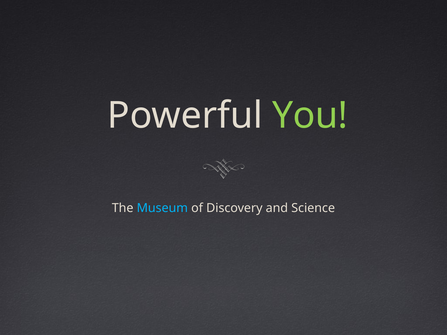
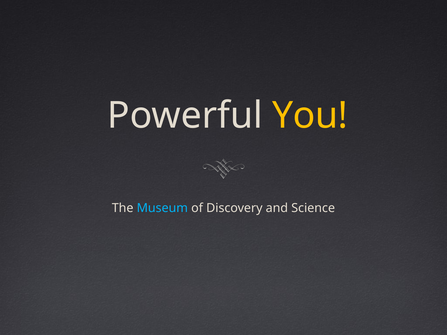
You colour: light green -> yellow (310, 116)
